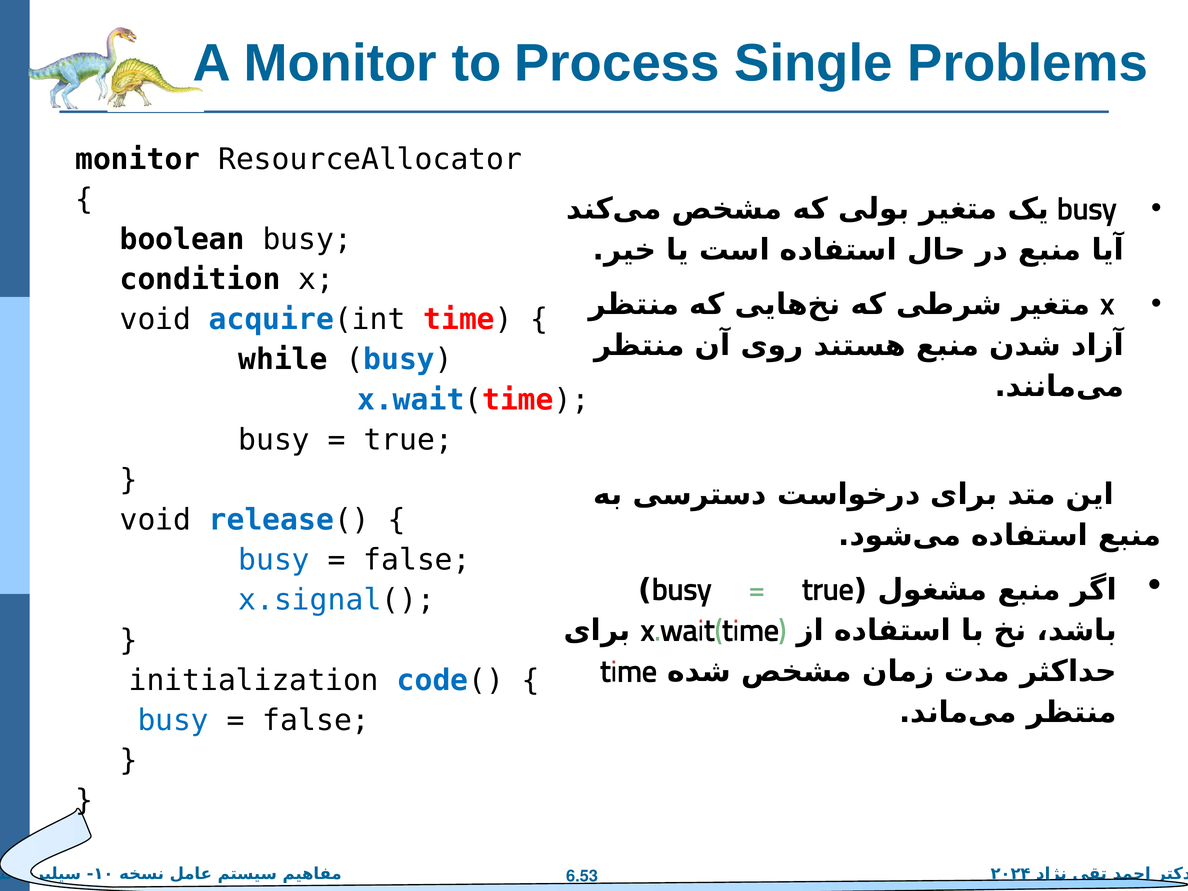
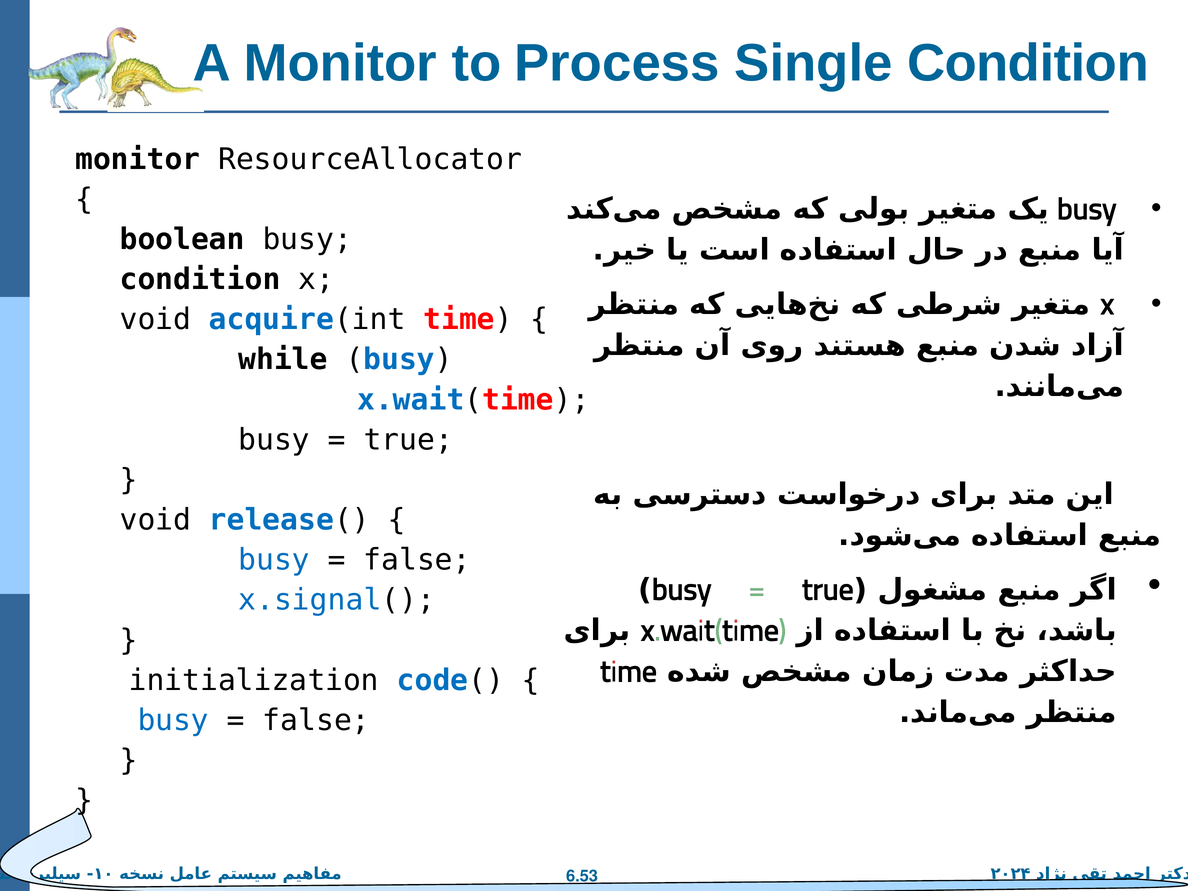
Single Problems: Problems -> Condition (1028, 63)
